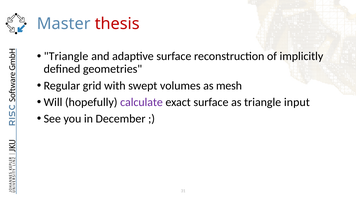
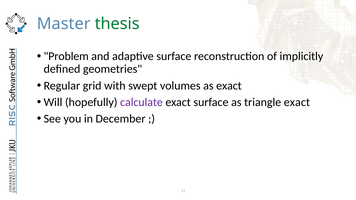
thesis colour: red -> green (117, 24)
Triangle: Triangle -> Problem (66, 56)
as mesh: mesh -> exact (229, 86)
triangle input: input -> exact (297, 102)
